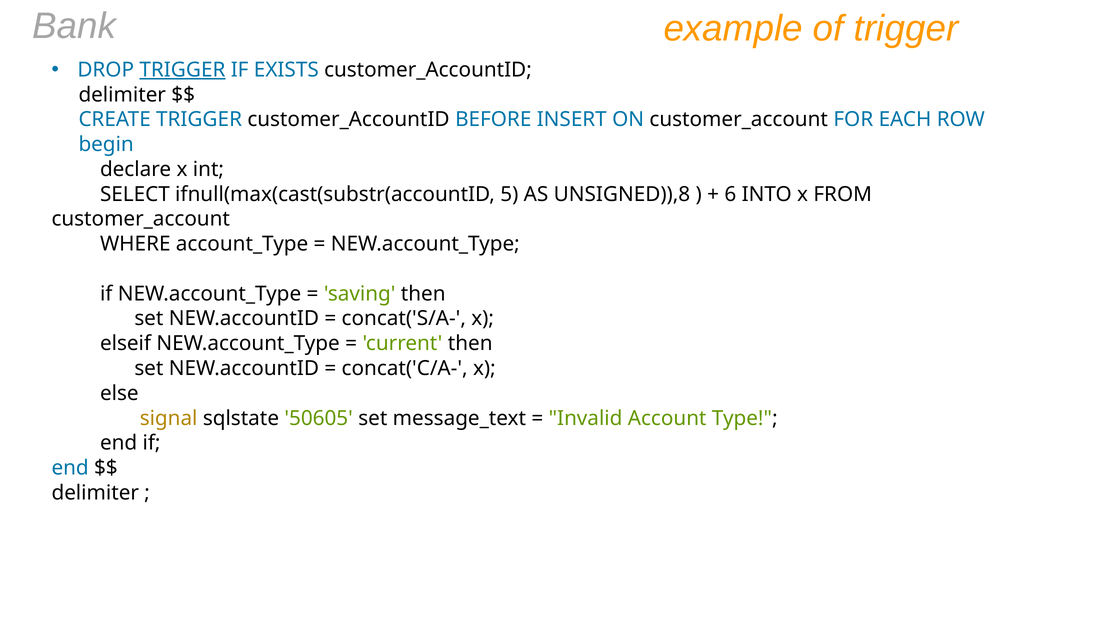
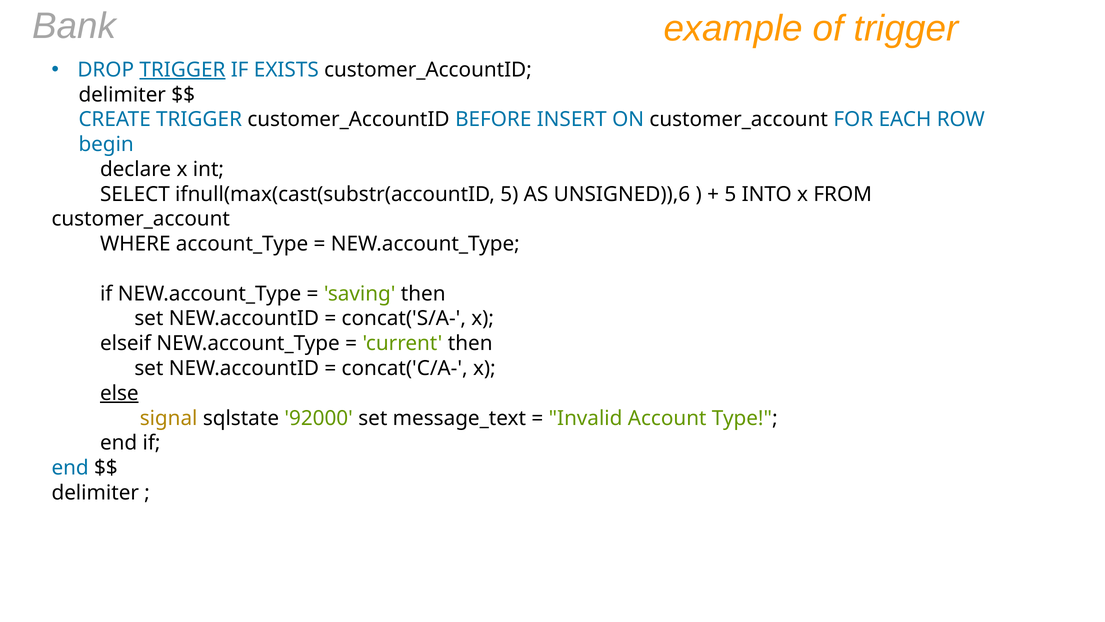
UNSIGNED)),8: UNSIGNED)),8 -> UNSIGNED)),6 (622, 194)
6: 6 -> 5 (730, 194)
else underline: none -> present (119, 393)
50605: 50605 -> 92000 (319, 418)
